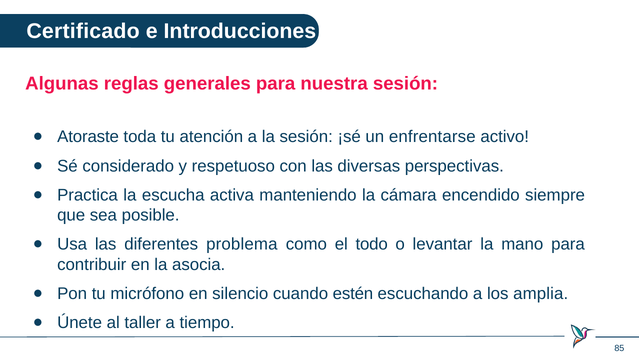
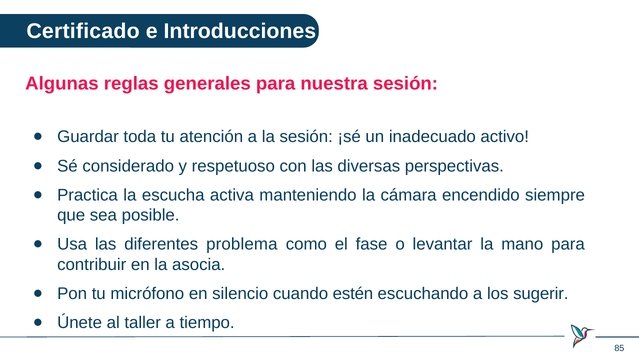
Atoraste: Atoraste -> Guardar (88, 137)
enfrentarse: enfrentarse -> inadecuado (432, 137)
todo: todo -> fase (372, 245)
amplia: amplia -> sugerir (541, 294)
